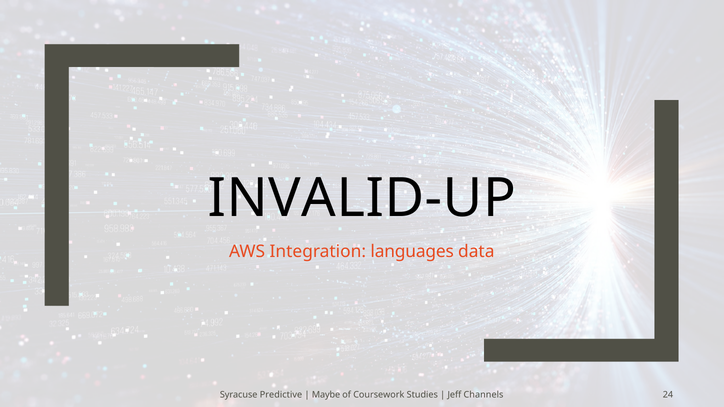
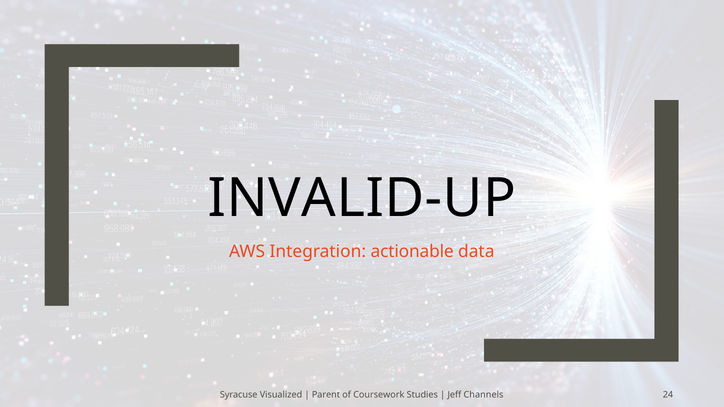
languages: languages -> actionable (412, 252)
Predictive: Predictive -> Visualized (281, 395)
Maybe: Maybe -> Parent (326, 395)
